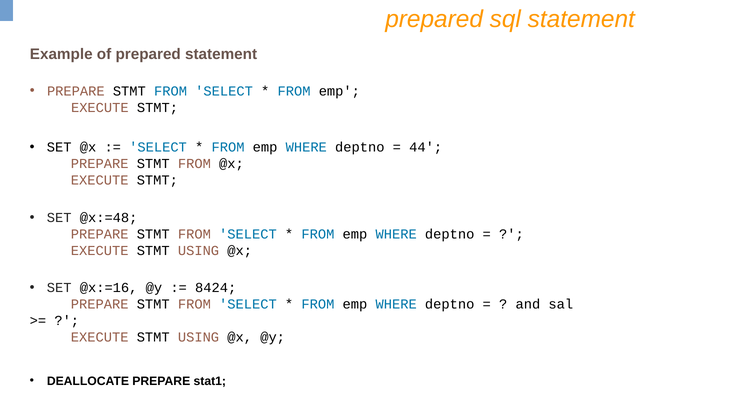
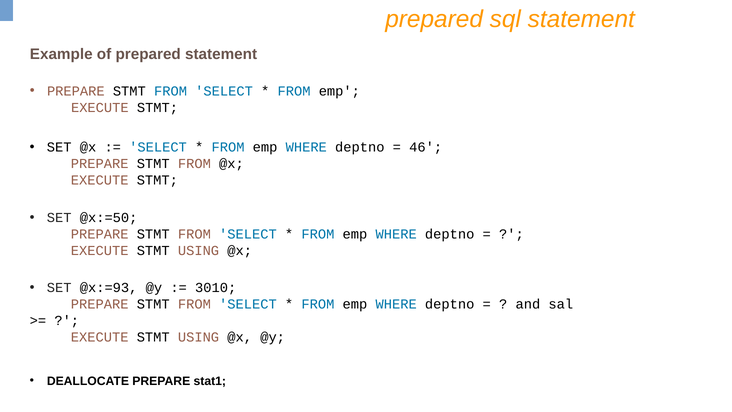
44: 44 -> 46 (426, 147)
@x:=48: @x:=48 -> @x:=50 (109, 218)
@x:=16: @x:=16 -> @x:=93 (109, 288)
8424: 8424 -> 3010 (216, 288)
